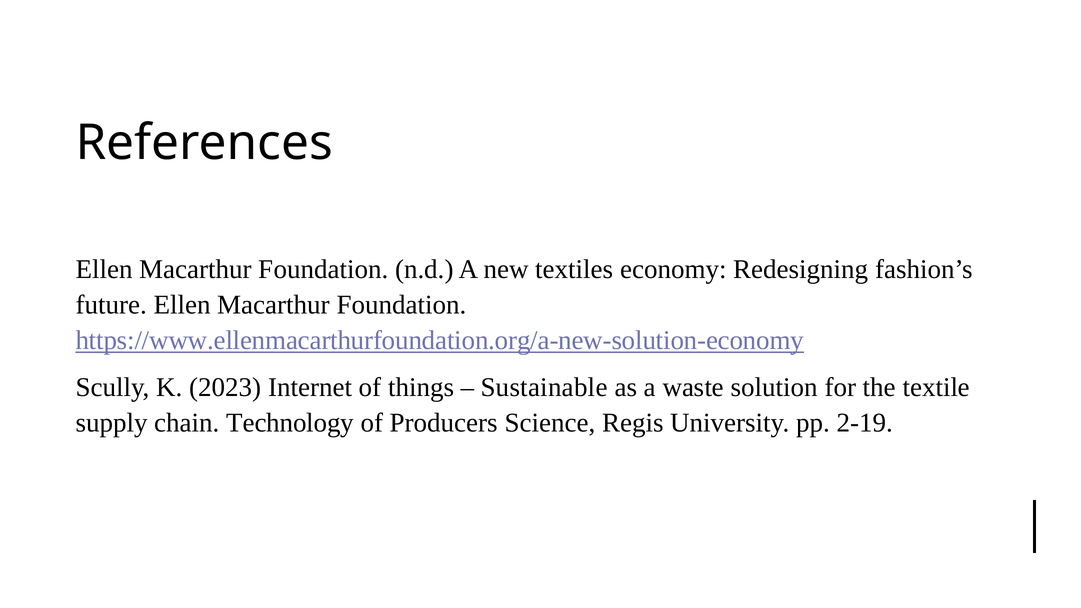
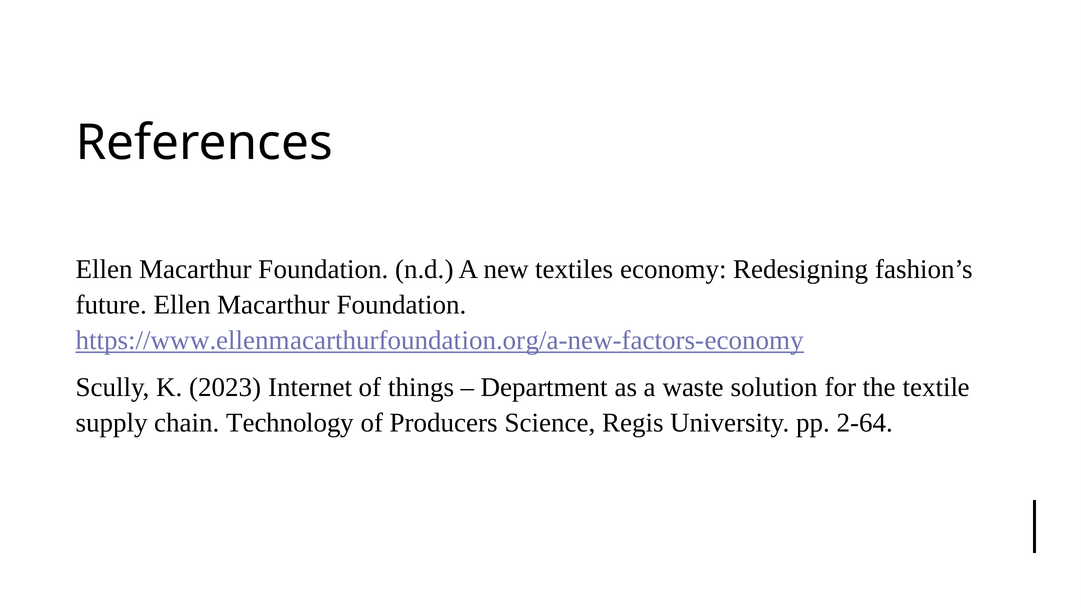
https://www.ellenmacarthurfoundation.org/a-new-solution-economy: https://www.ellenmacarthurfoundation.org/a-new-solution-economy -> https://www.ellenmacarthurfoundation.org/a-new-factors-economy (440, 341)
Sustainable: Sustainable -> Department (544, 387)
2-19: 2-19 -> 2-64 (865, 423)
